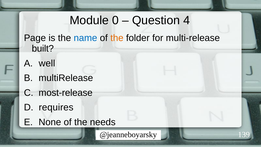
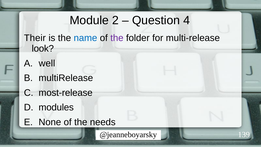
0: 0 -> 2 (115, 20)
Page: Page -> Their (35, 38)
the colour: orange -> purple (117, 38)
built: built -> look (43, 49)
requires: requires -> modules (56, 107)
